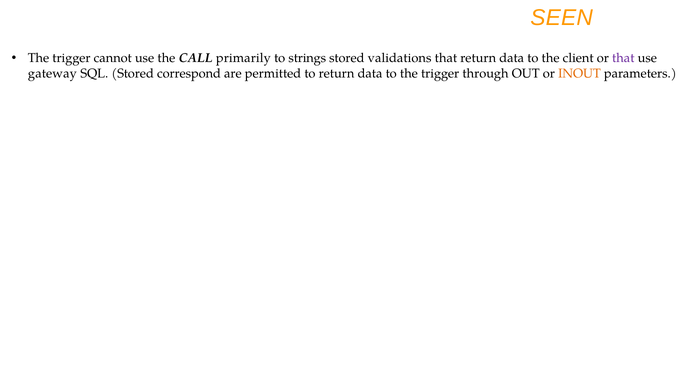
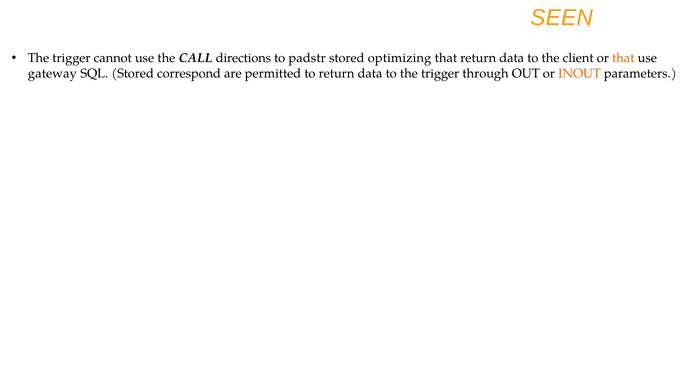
primarily: primarily -> directions (243, 58)
strings: strings -> padstr (307, 58)
validations: validations -> optimizing (400, 58)
that colour: purple -> orange (623, 58)
